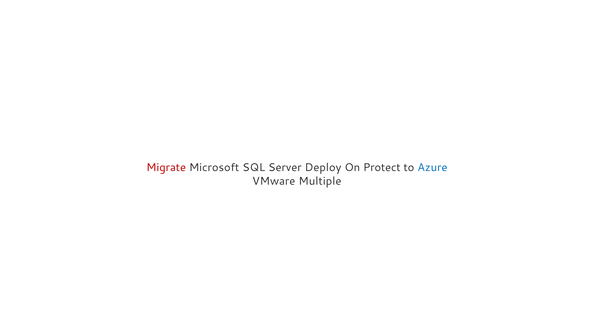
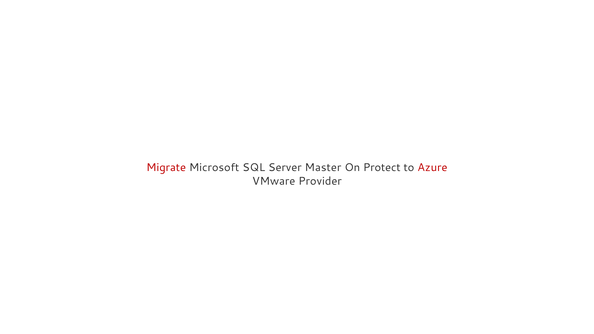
Deploy: Deploy -> Master (323, 168)
Azure colour: blue -> red (432, 168)
Multiple: Multiple -> Provider (320, 181)
